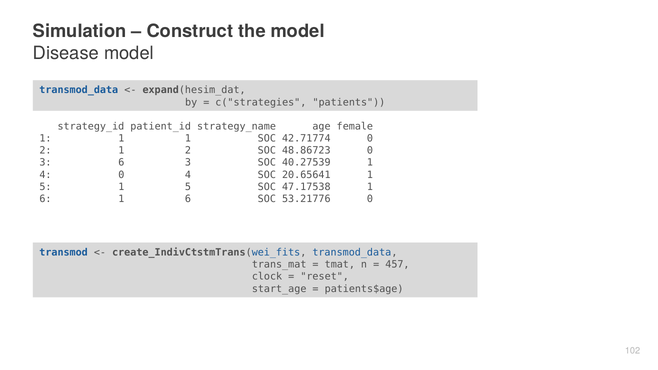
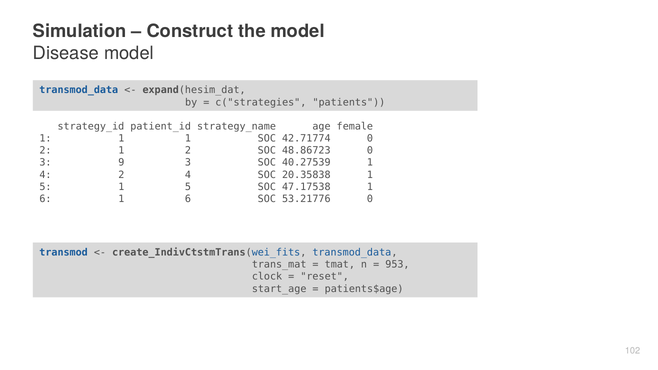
3 6: 6 -> 9 (121, 163)
4 0: 0 -> 2 (121, 175)
20.65641: 20.65641 -> 20.35838 (306, 175)
457: 457 -> 953 (397, 265)
